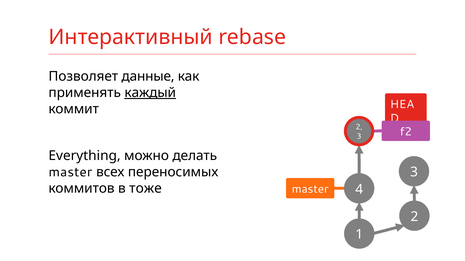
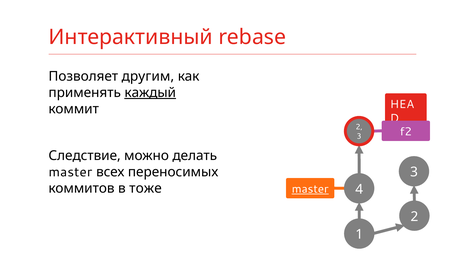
данные: данные -> другим (148, 77)
Everything: Everything -> Следствие (85, 156)
master underline: none -> present (310, 189)
